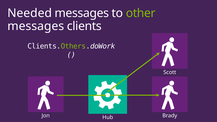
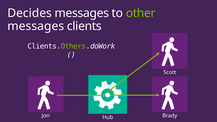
Needed: Needed -> Decides (30, 13)
